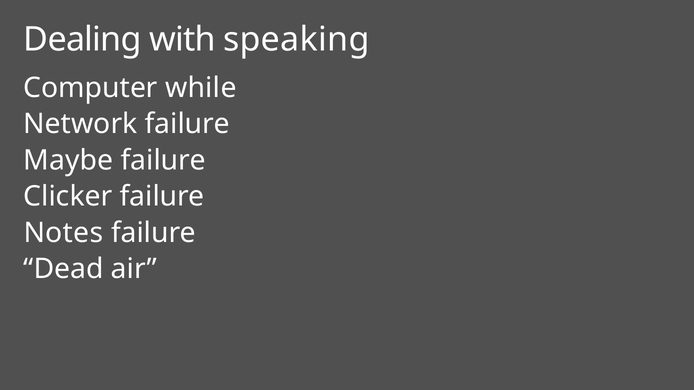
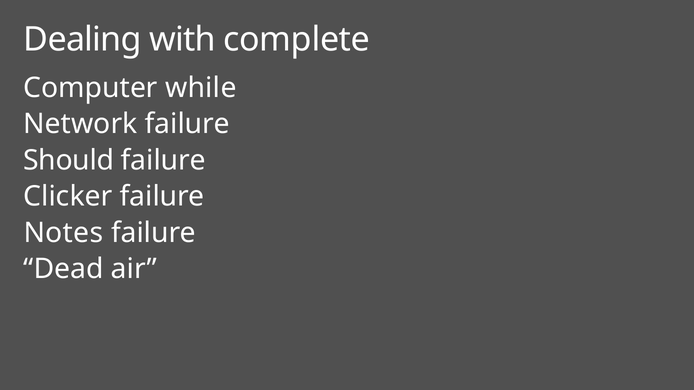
speaking: speaking -> complete (297, 40)
Maybe: Maybe -> Should (69, 160)
